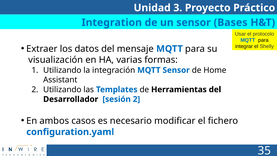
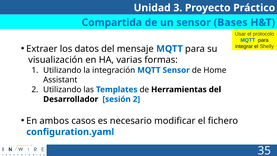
Integration: Integration -> Compartida (112, 23)
